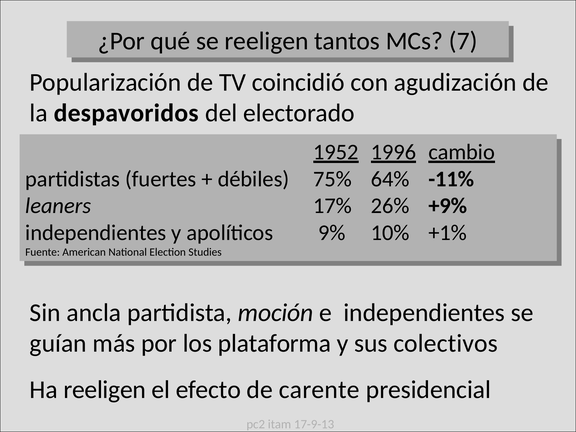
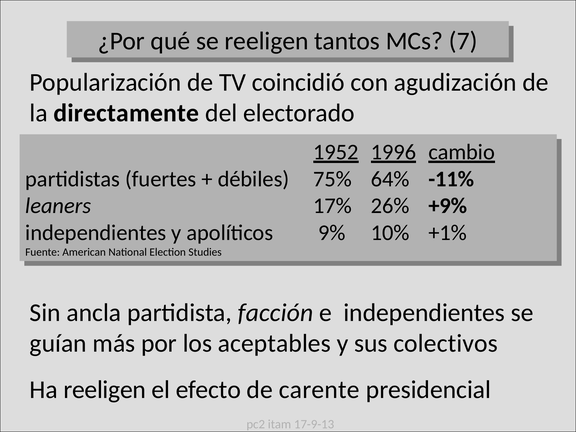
despavoridos: despavoridos -> directamente (126, 113)
moción: moción -> facción (276, 313)
plataforma: plataforma -> aceptables (274, 344)
